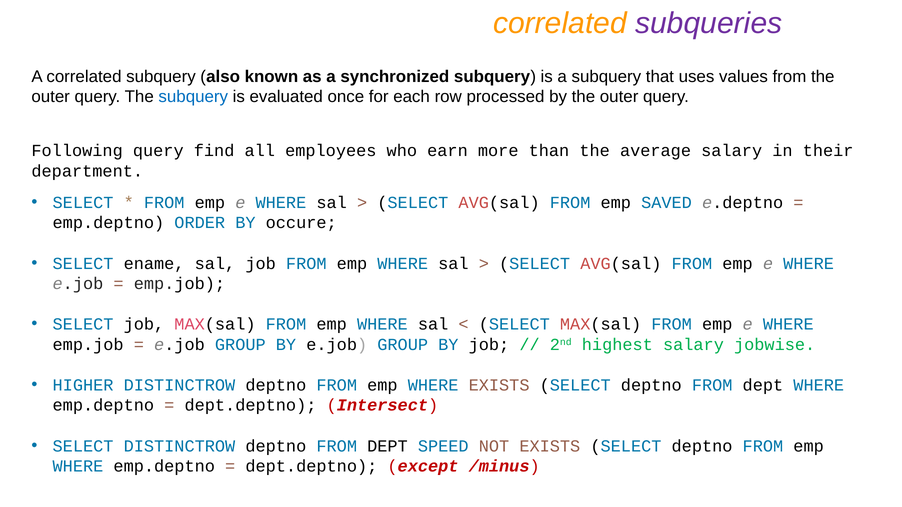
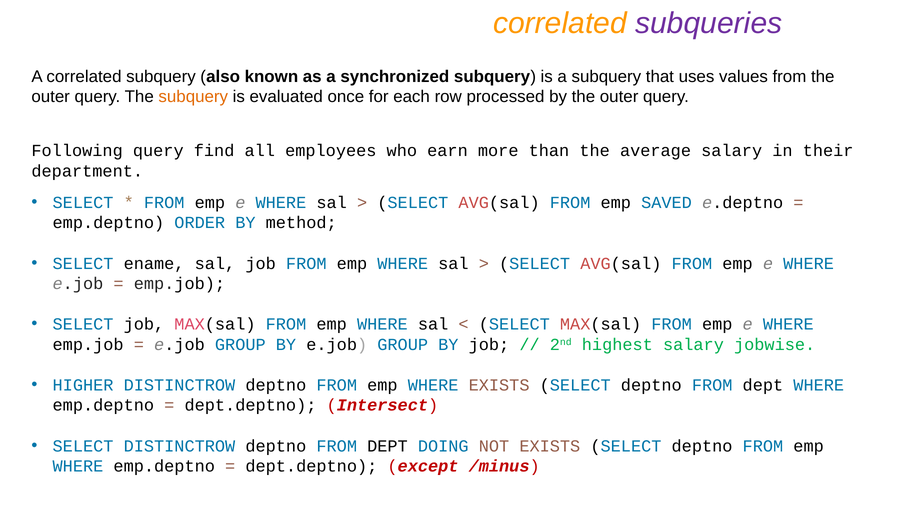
subquery colour: blue -> orange (193, 97)
occure: occure -> method (301, 223)
SPEED: SPEED -> DOING (443, 446)
